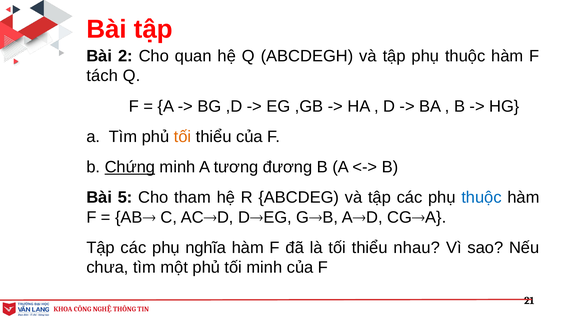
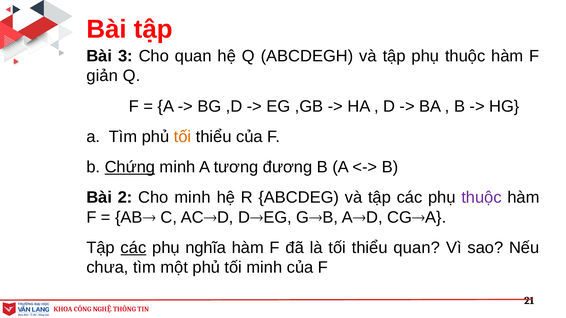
2: 2 -> 3 (125, 56)
tách: tách -> giản (102, 76)
5: 5 -> 2 (125, 198)
Cho tham: tham -> minh (193, 198)
thuộc colour: blue -> purple (482, 198)
các underline: none -> present (133, 248)
thiểu nhau: nhau -> quan (417, 248)
